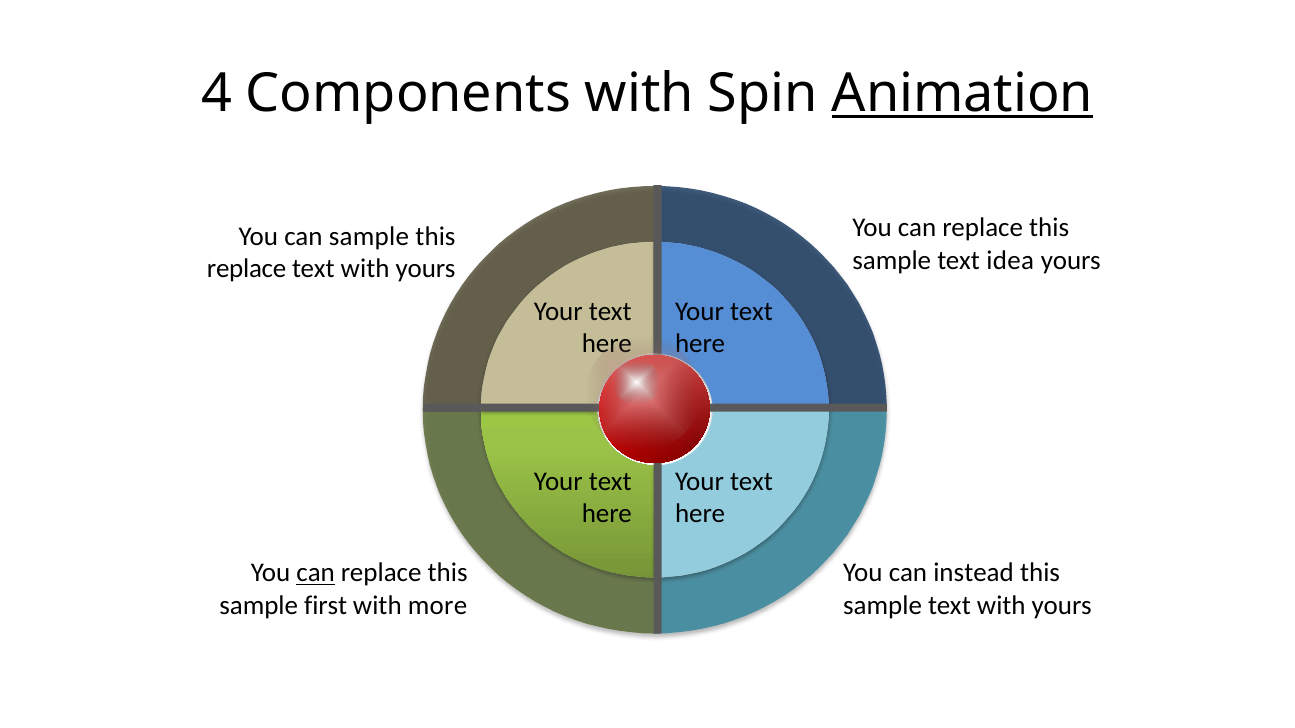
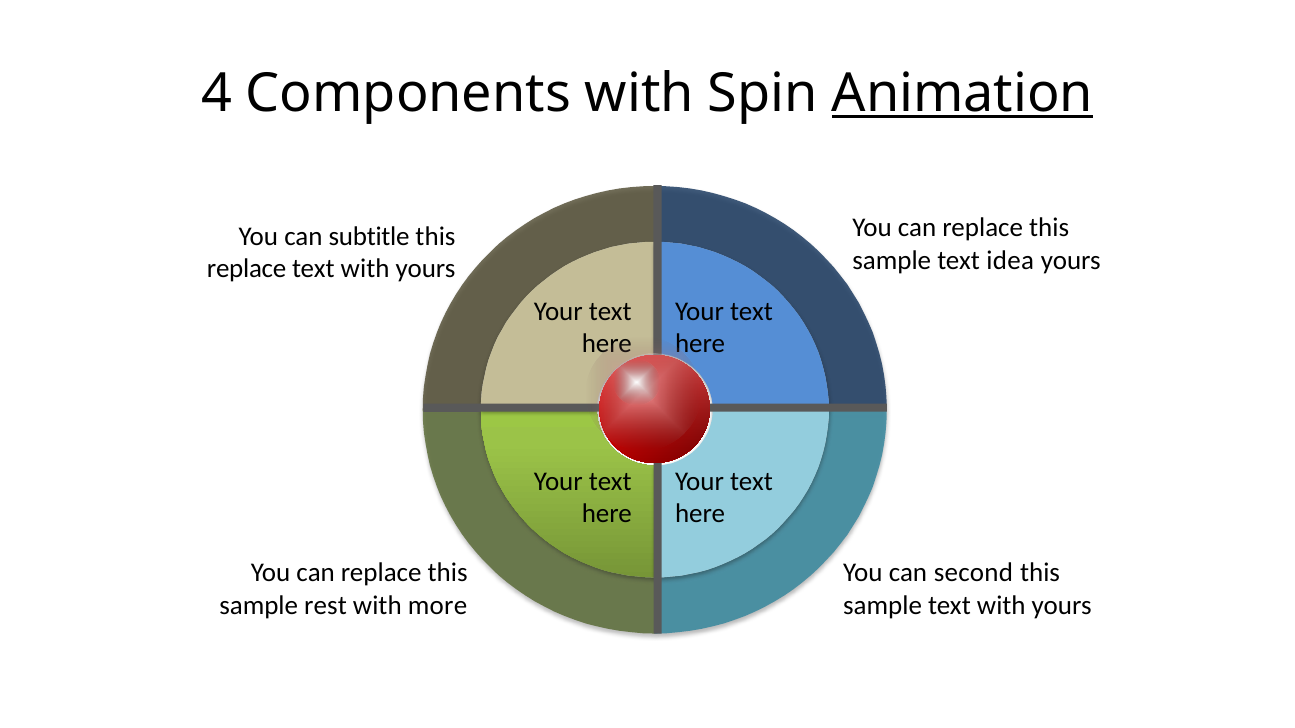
can sample: sample -> subtitle (369, 236)
can underline: present -> none (316, 573)
instead: instead -> second (973, 573)
first: first -> rest (326, 606)
